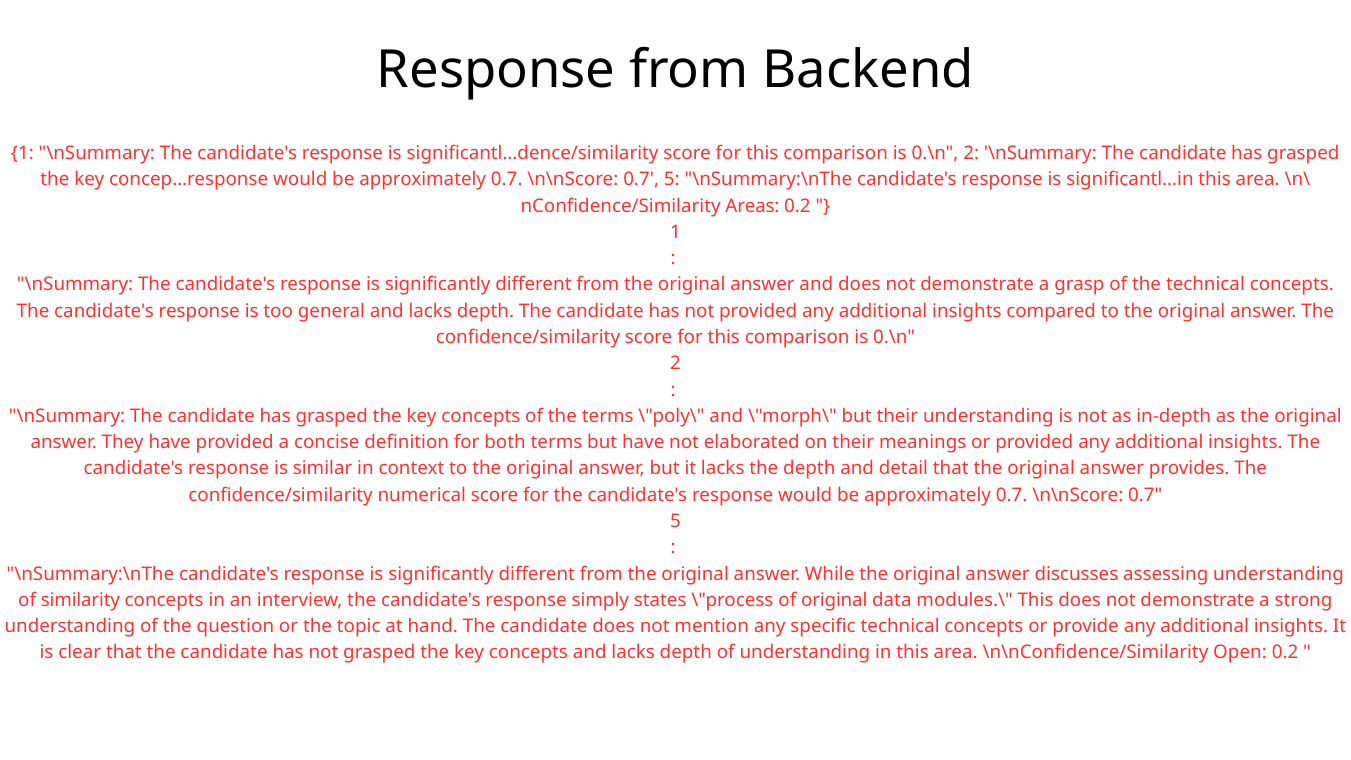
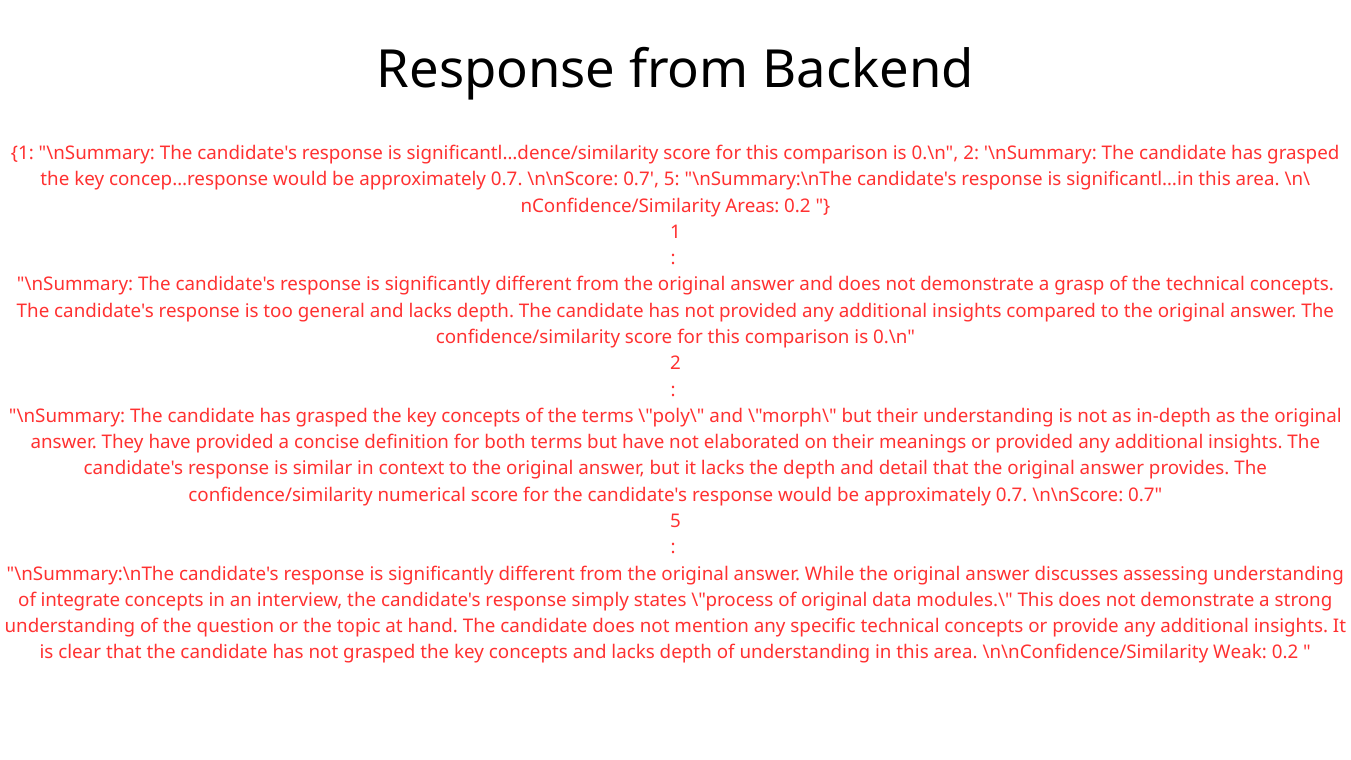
similarity: similarity -> integrate (80, 600)
Open: Open -> Weak (1240, 653)
